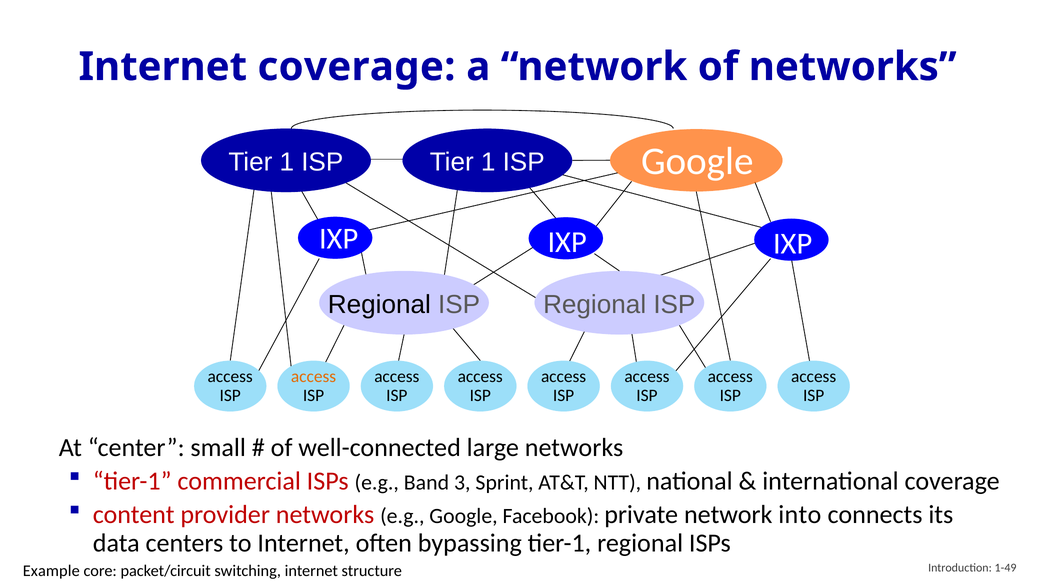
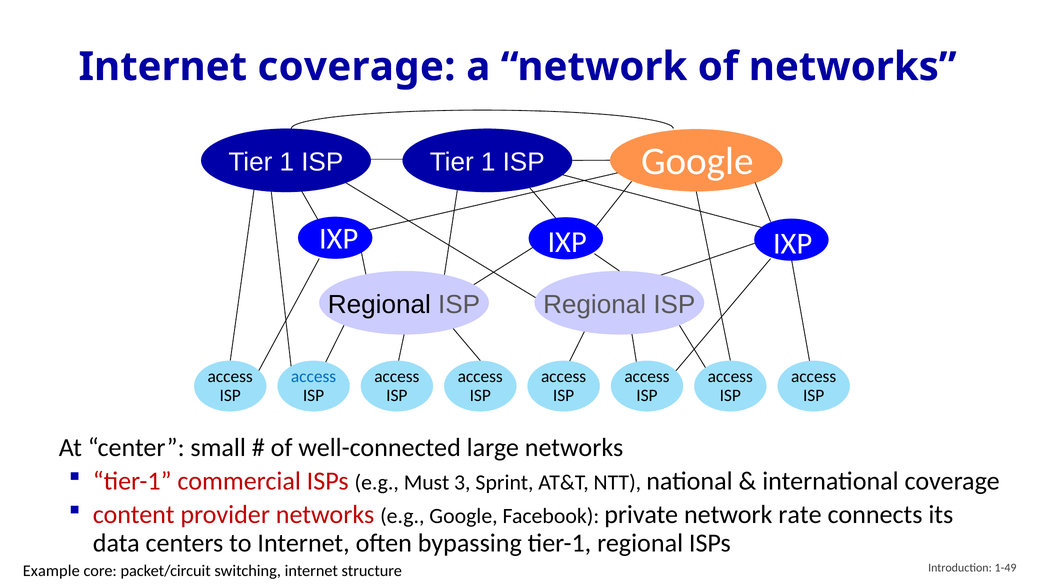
access colour: orange -> blue (314, 377)
Band: Band -> Must (427, 483)
into: into -> rate (800, 515)
